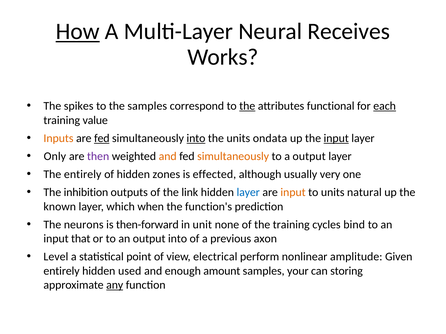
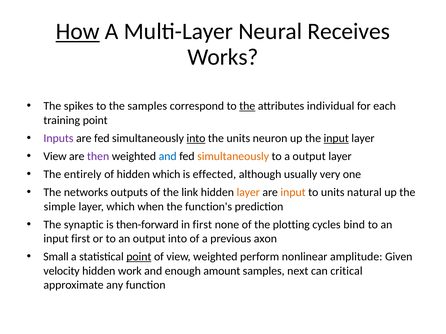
functional: functional -> individual (331, 106)
each underline: present -> none (385, 106)
training value: value -> point (95, 120)
Inputs colour: orange -> purple (58, 138)
fed underline: present -> none (102, 138)
ondata: ondata -> neuron (270, 138)
Only: Only -> View (55, 157)
and colour: orange -> blue (168, 157)
hidden zones: zones -> which (166, 175)
inhibition: inhibition -> networks (86, 193)
layer colour: blue -> orange (248, 193)
known: known -> simple (60, 207)
neurons: neurons -> synaptic (84, 225)
in unit: unit -> first (202, 225)
the training: training -> plotting (291, 225)
input that: that -> first (81, 239)
Level: Level -> Small (56, 257)
point underline: none -> present (139, 257)
view electrical: electrical -> weighted (215, 257)
entirely: entirely -> velocity (62, 271)
used: used -> work (130, 271)
your: your -> next (298, 271)
storing: storing -> critical (346, 271)
any underline: present -> none (115, 285)
